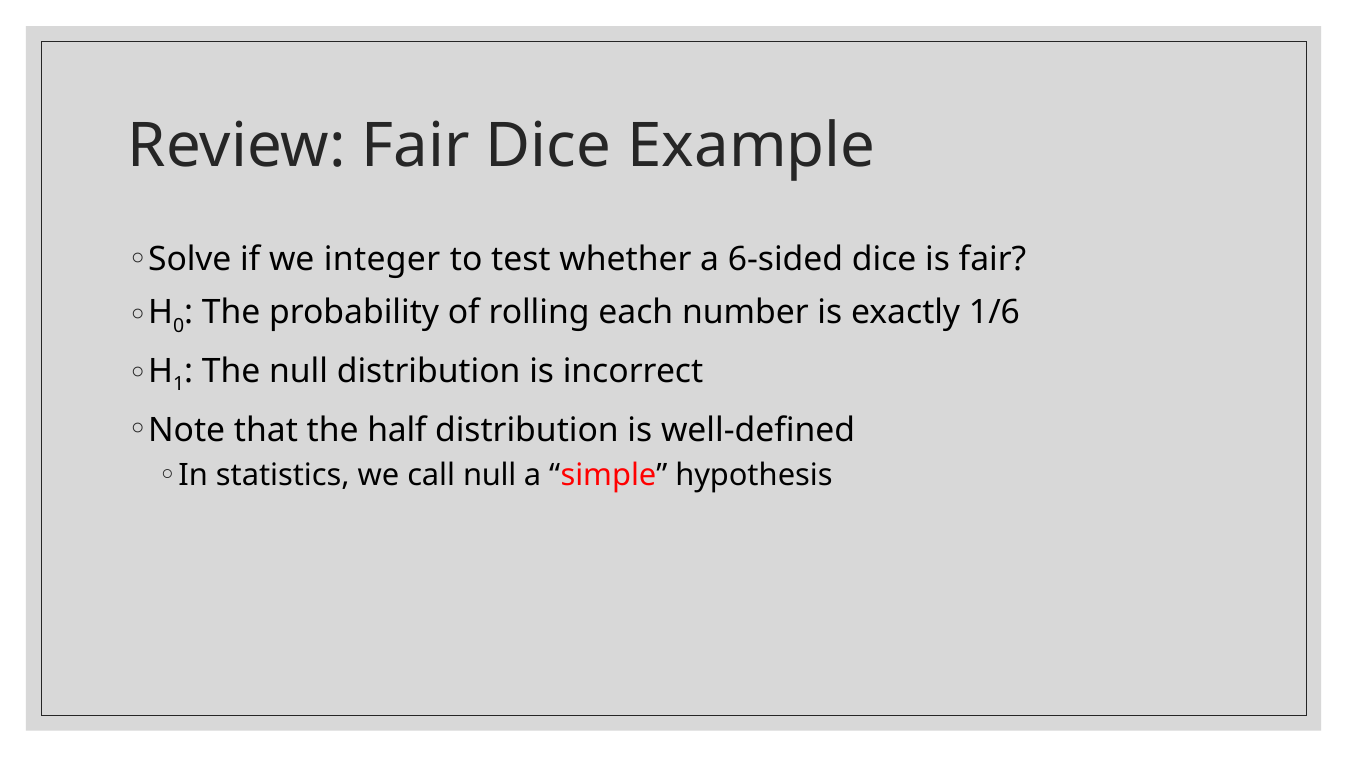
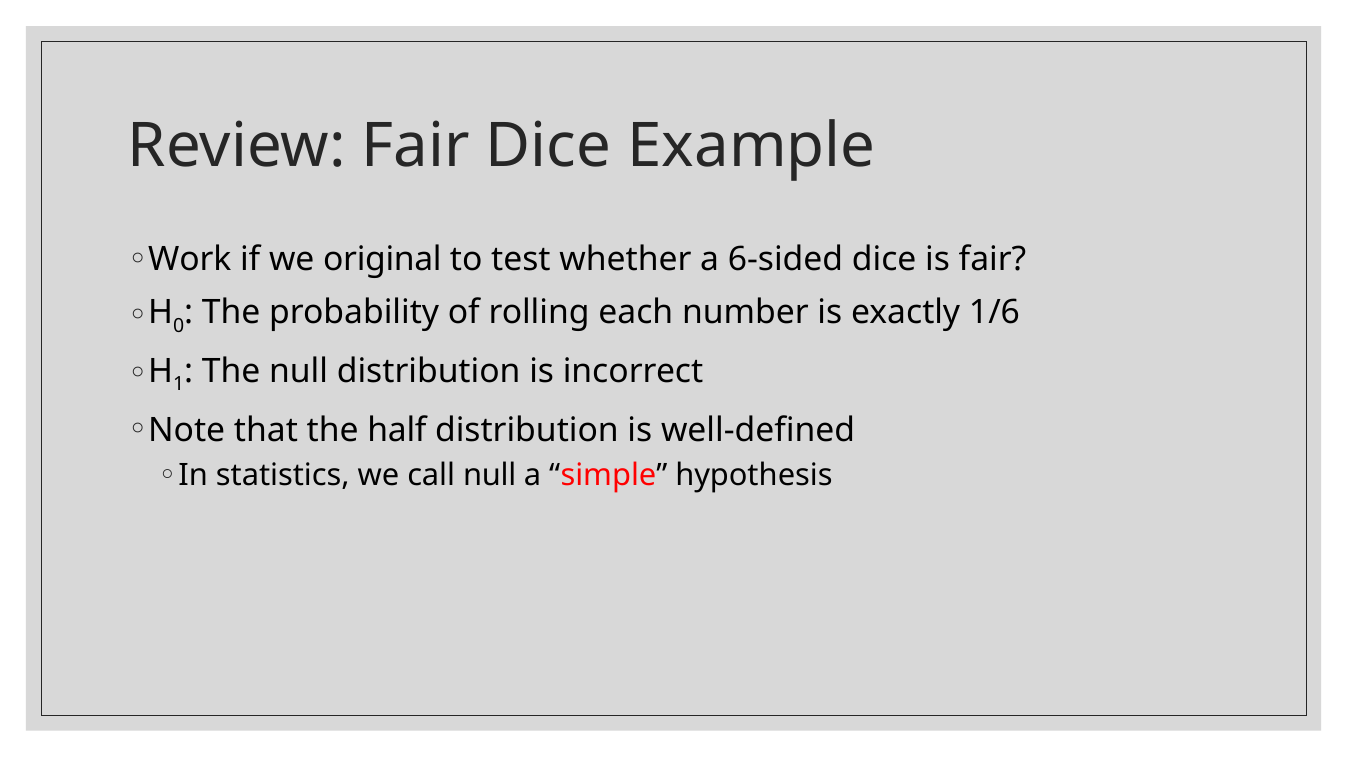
Solve: Solve -> Work (190, 260)
integer: integer -> original (382, 260)
